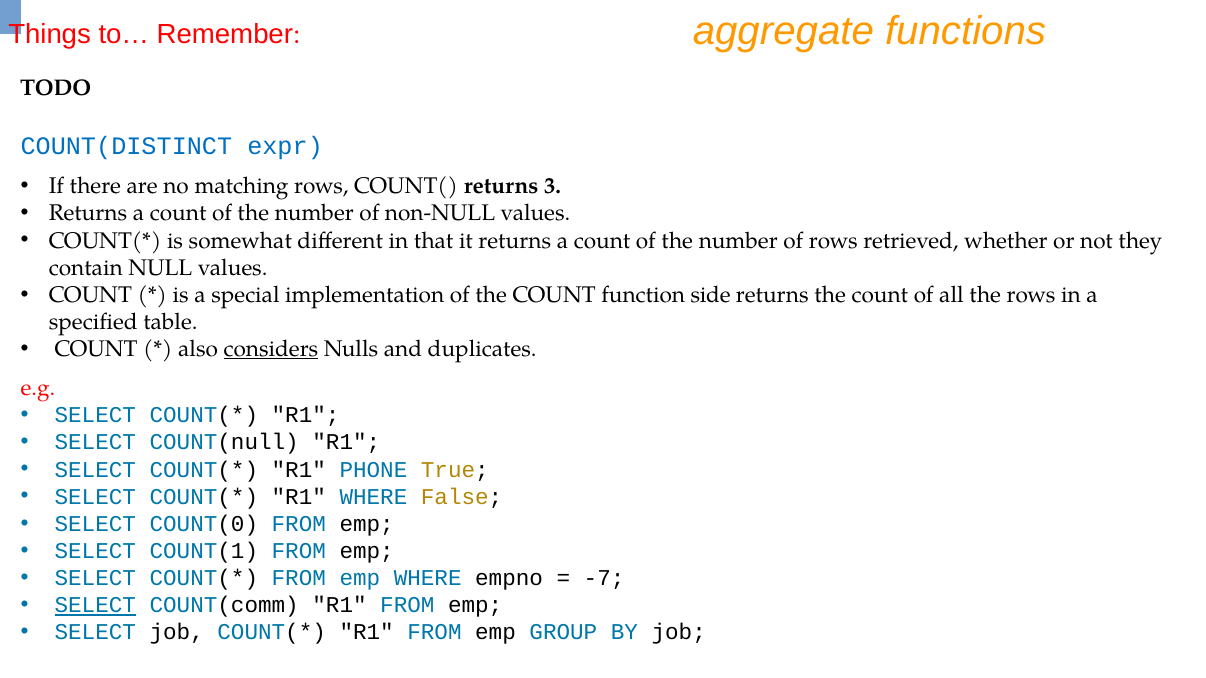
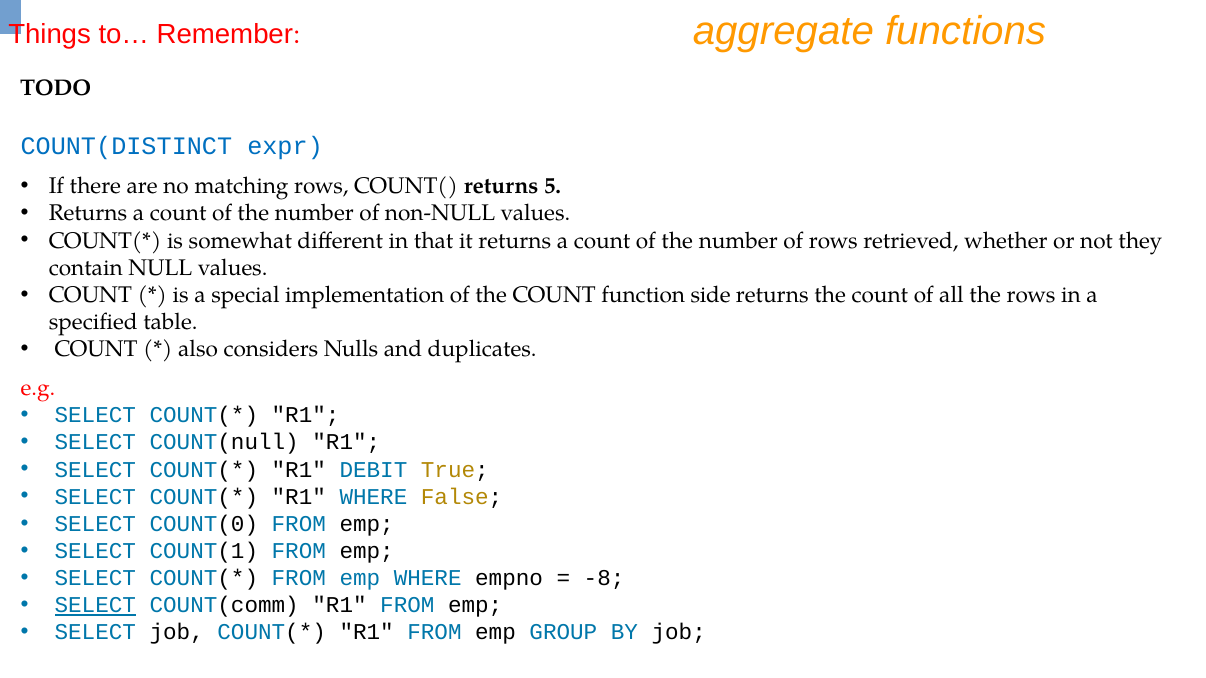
3: 3 -> 5 (552, 186)
considers underline: present -> none (271, 349)
PHONE: PHONE -> DEBIT (373, 470)
-7: -7 -> -8 (604, 578)
